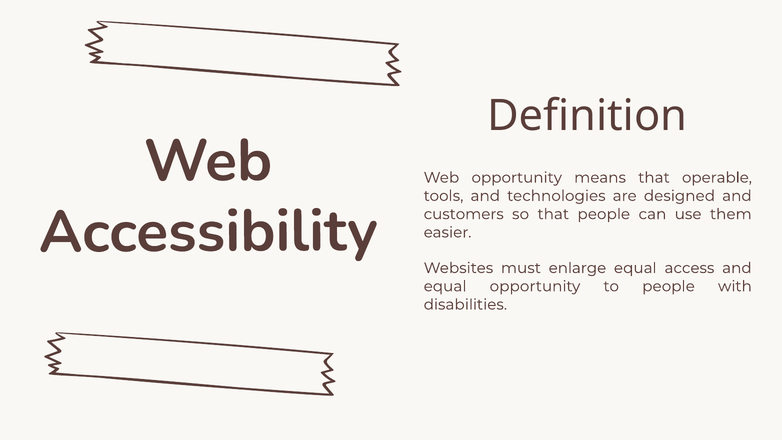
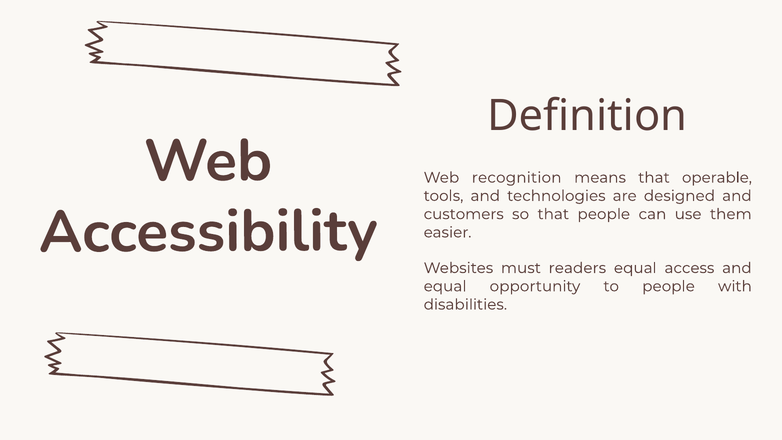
Web opportunity: opportunity -> recognition (517, 178)
enlarge: enlarge -> readers (577, 268)
